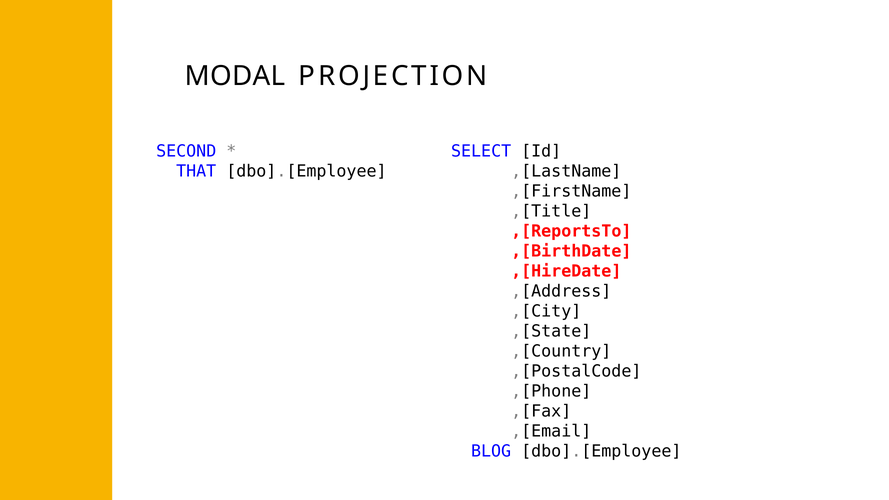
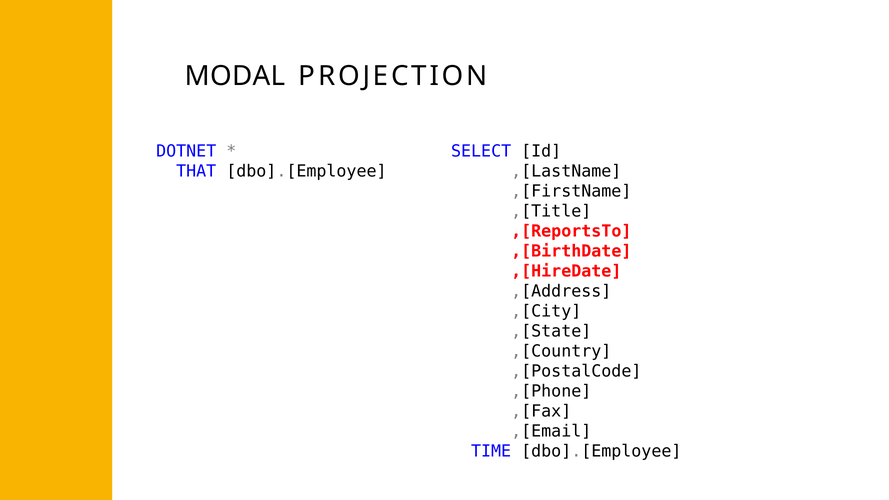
SECOND: SECOND -> DOTNET (186, 151)
BLOG: BLOG -> TIME (491, 451)
